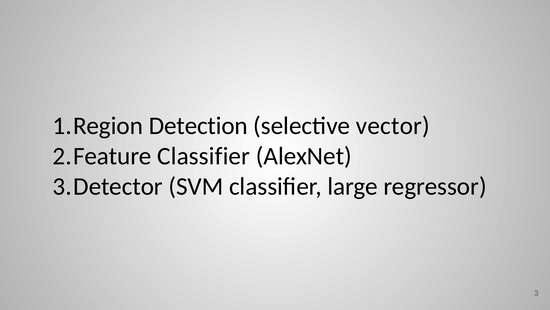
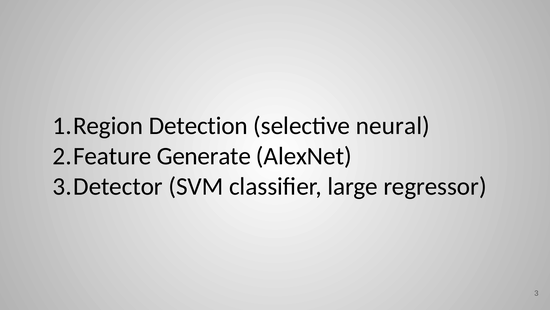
vector: vector -> neural (393, 126)
Classifier: Classifier -> Generate (204, 156)
